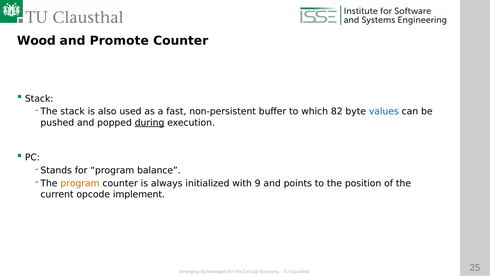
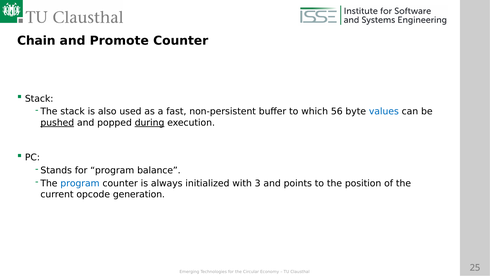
Wood: Wood -> Chain (36, 41)
82: 82 -> 56 (337, 111)
pushed underline: none -> present (57, 122)
program colour: orange -> blue (80, 183)
9: 9 -> 3 (258, 183)
implement: implement -> generation (139, 194)
